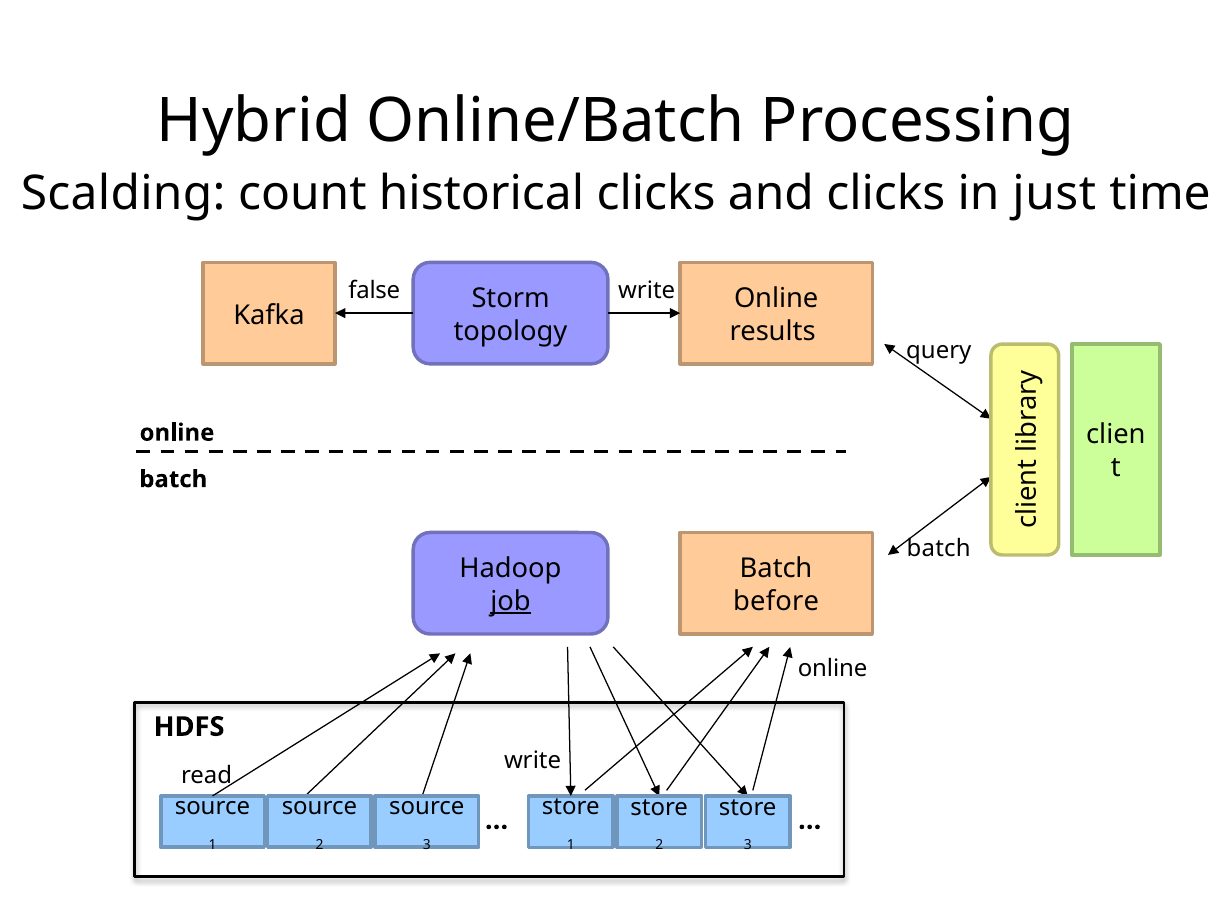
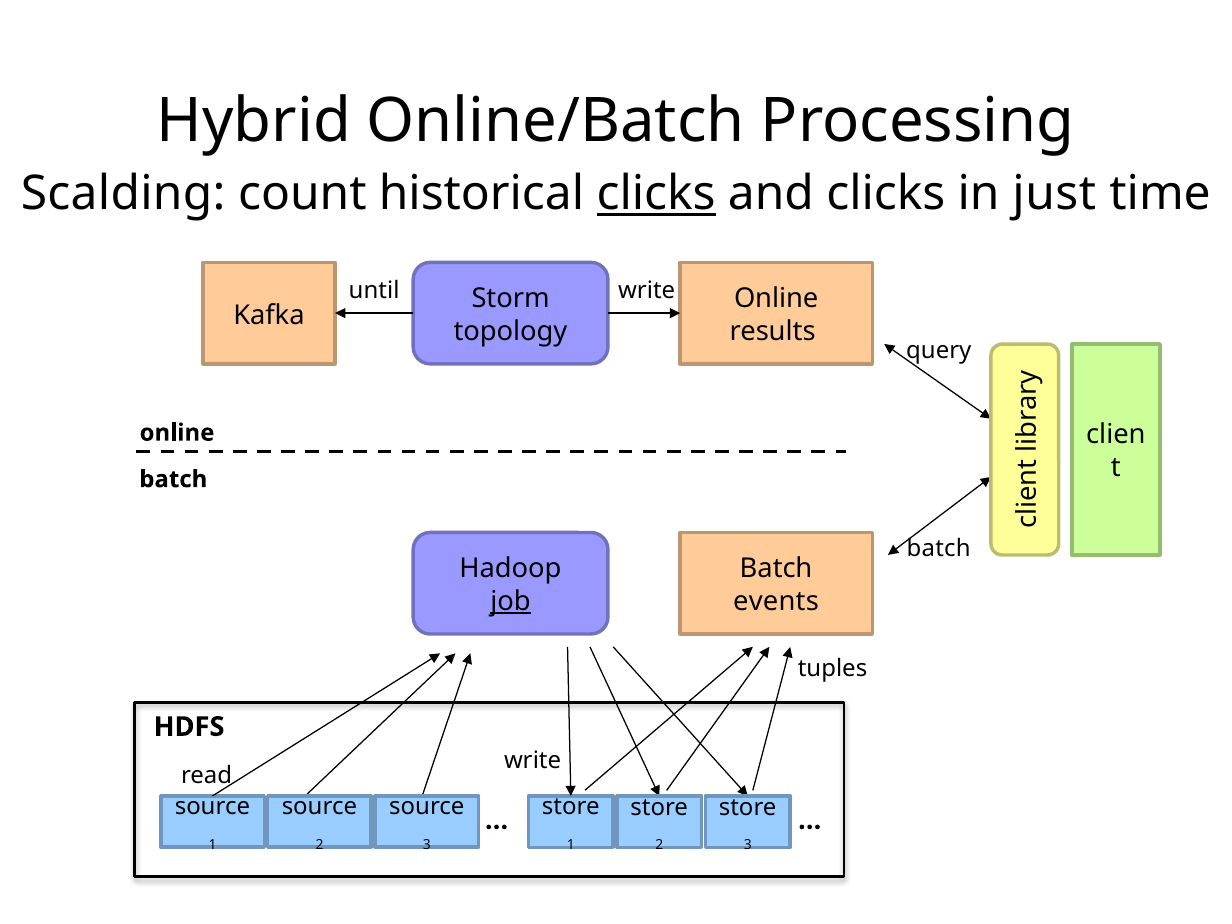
clicks underline: none -> present (656, 193)
false: false -> until (374, 291)
before: before -> events (776, 602)
online: online -> tuples (833, 669)
